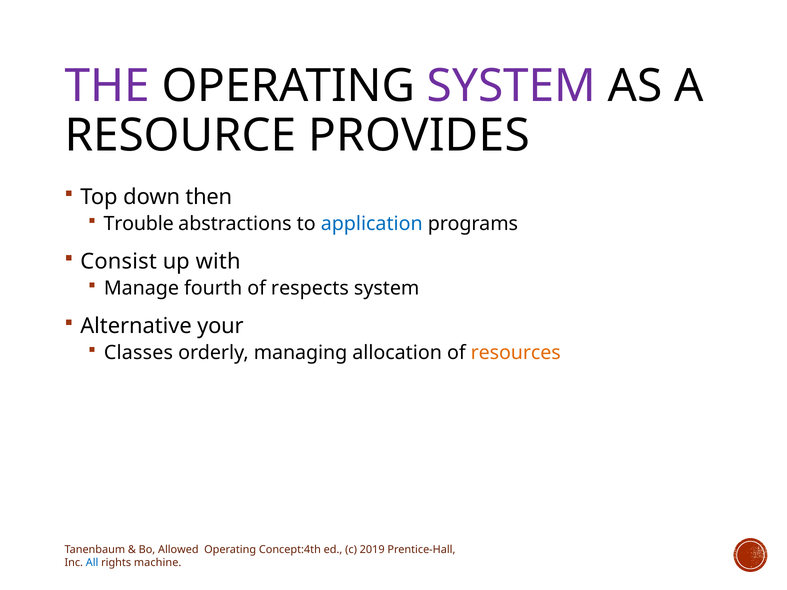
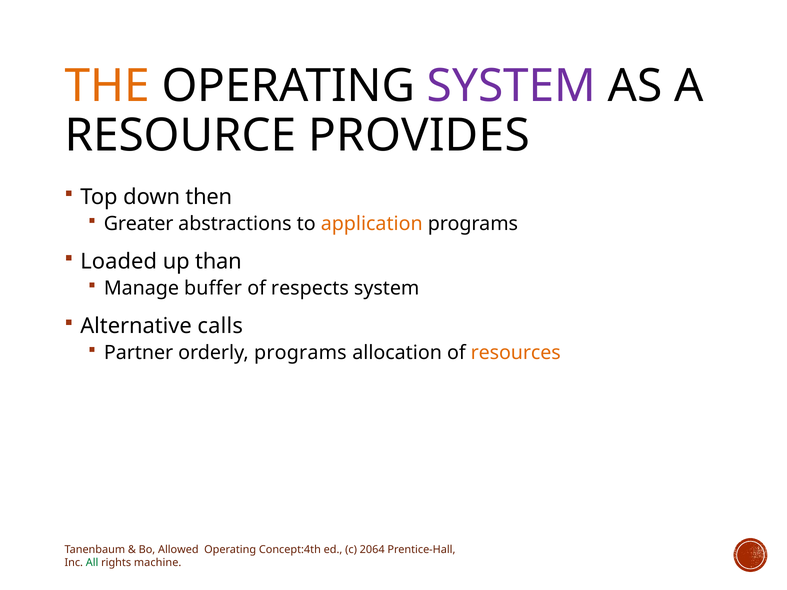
THE colour: purple -> orange (107, 86)
Trouble: Trouble -> Greater (139, 224)
application colour: blue -> orange (372, 224)
Consist: Consist -> Loaded (119, 262)
with: with -> than (218, 262)
fourth: fourth -> buffer (213, 288)
your: your -> calls (220, 326)
Classes: Classes -> Partner (139, 353)
orderly managing: managing -> programs (300, 353)
2019: 2019 -> 2064 (372, 550)
All colour: blue -> green (92, 563)
